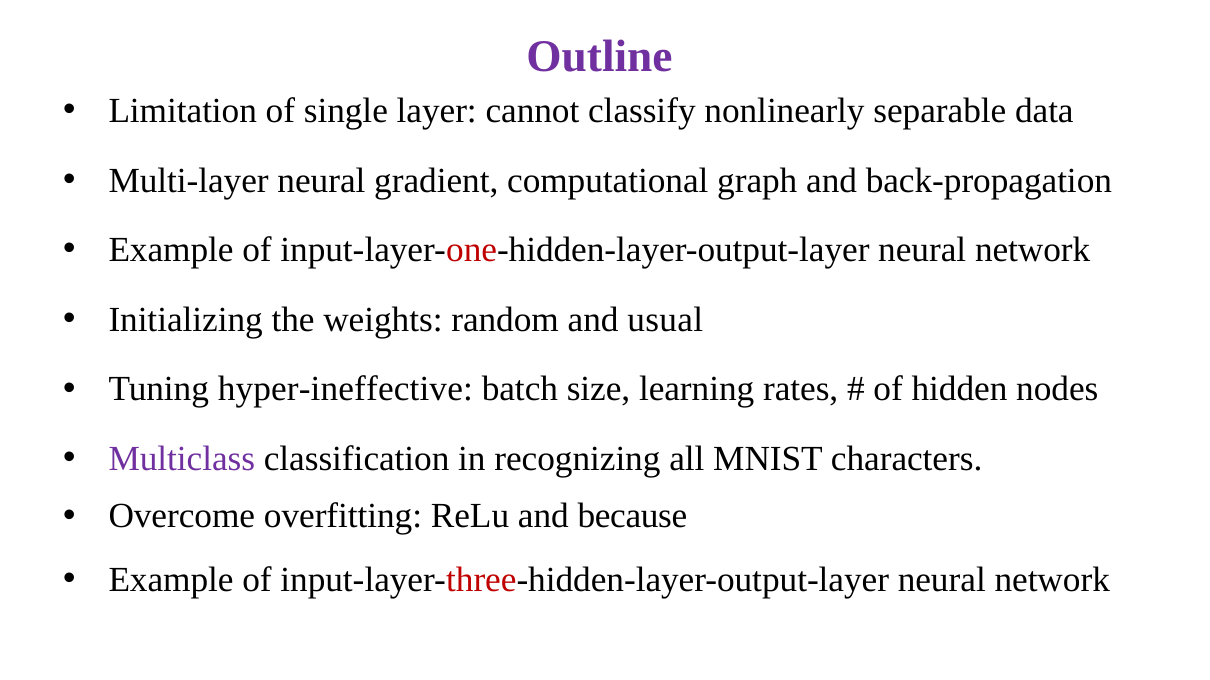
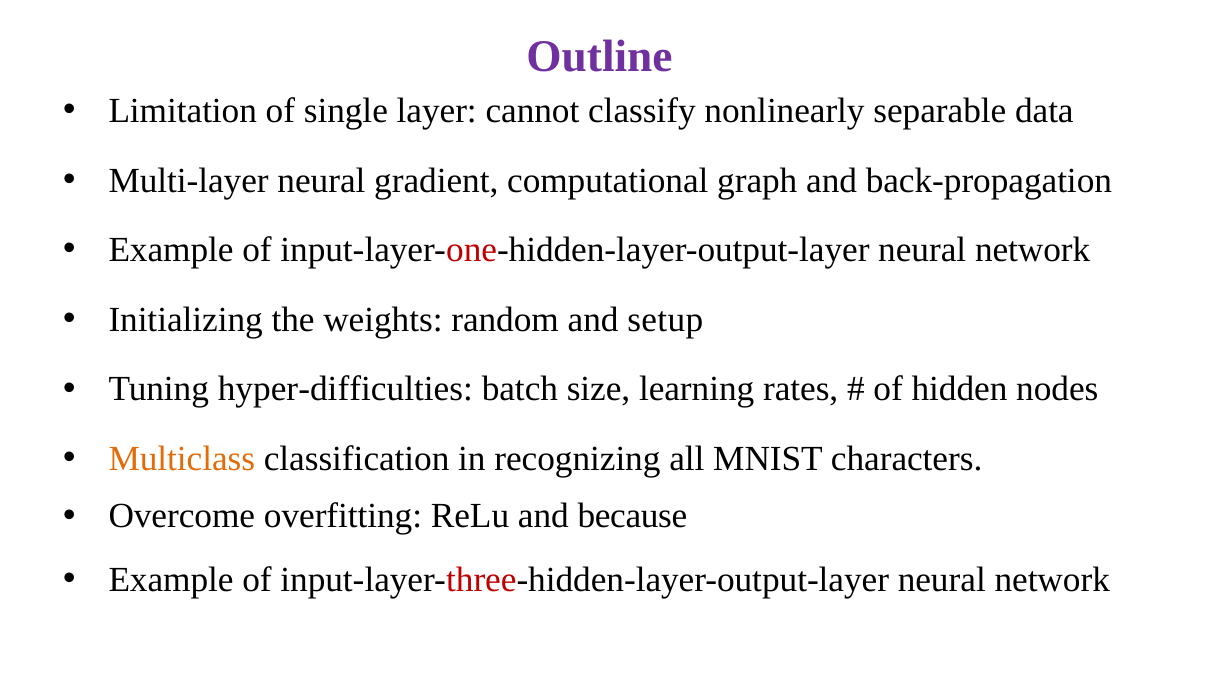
usual: usual -> setup (665, 320)
hyper-ineffective: hyper-ineffective -> hyper-difficulties (345, 390)
Multiclass colour: purple -> orange (182, 459)
